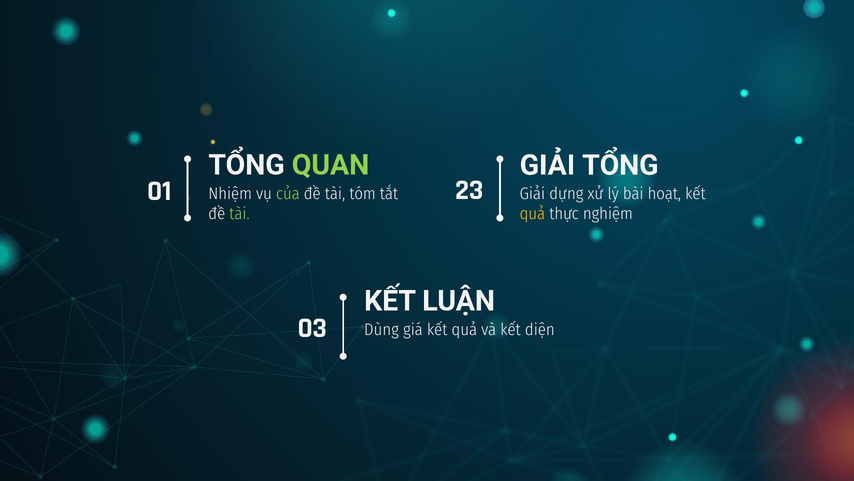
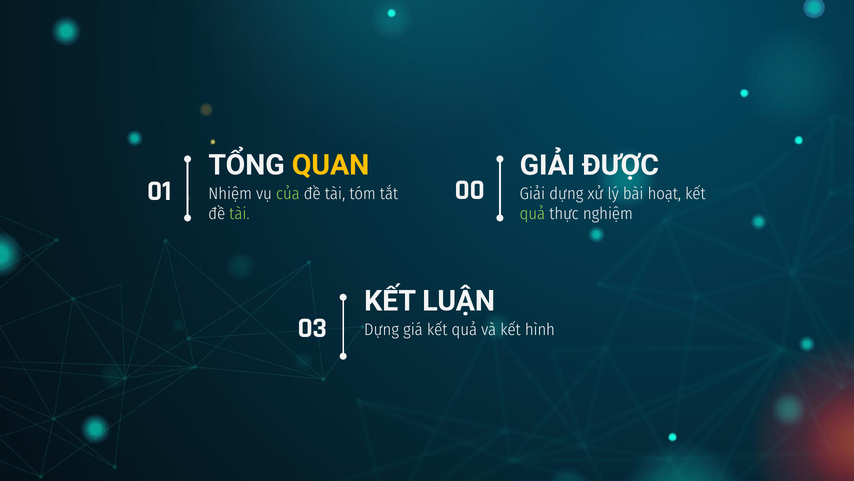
QUAN colour: light green -> yellow (330, 165)
GIẢI TỔNG: TỔNG -> ĐƯỢC (620, 165)
23: 23 -> 00 (470, 190)
quả colour: yellow -> light green (532, 214)
Dùng: Dùng -> Dựng (382, 329)
diện: diện -> hình (540, 329)
